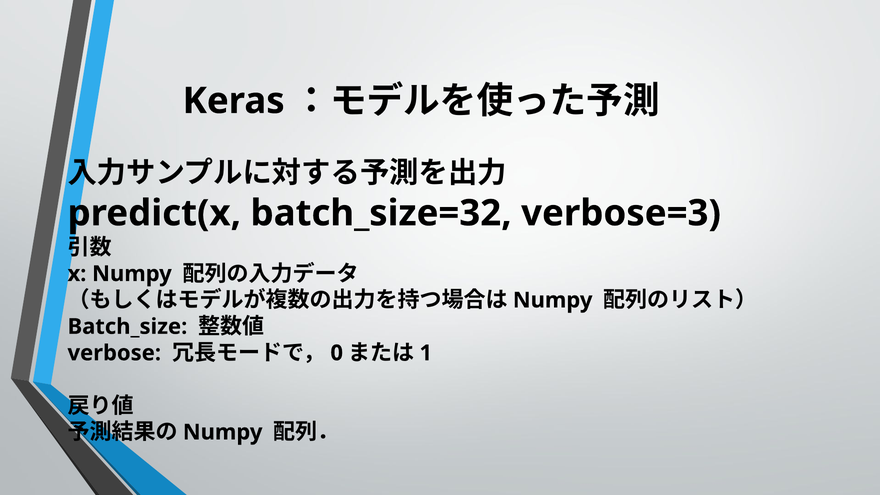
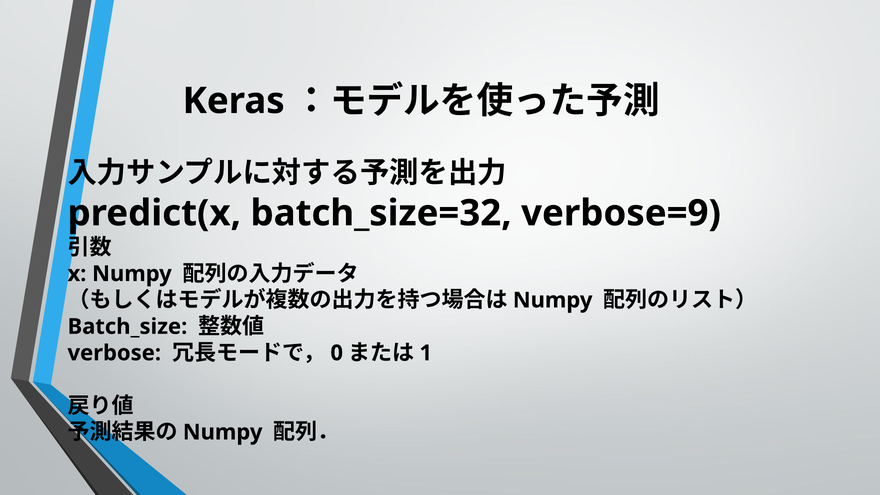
verbose=3: verbose=3 -> verbose=9 (621, 213)
